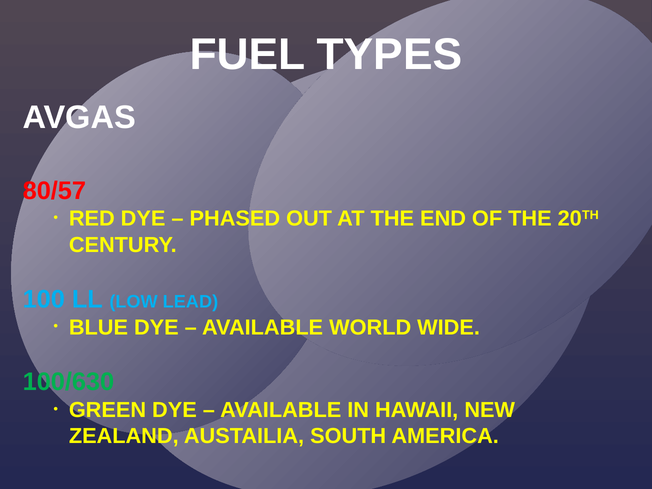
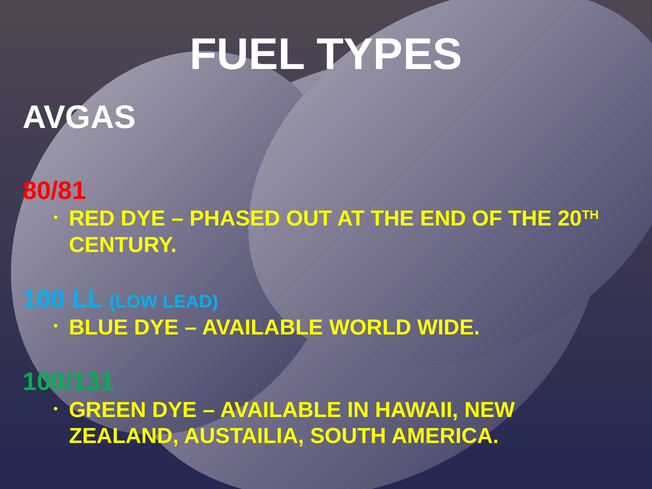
80/57: 80/57 -> 80/81 (54, 191)
100/630: 100/630 -> 100/131 (68, 382)
